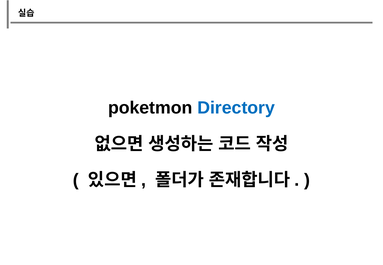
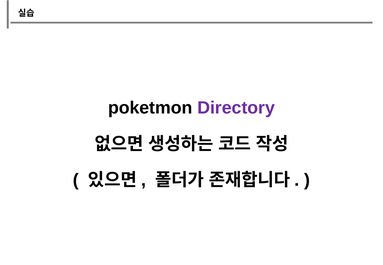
Directory colour: blue -> purple (236, 108)
